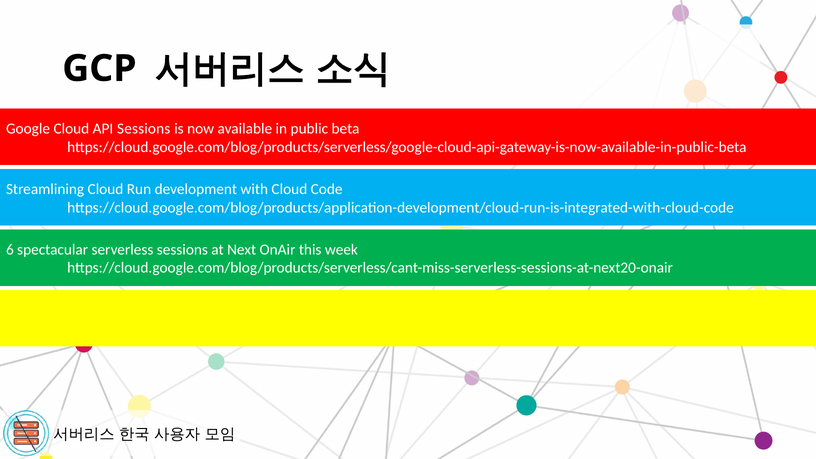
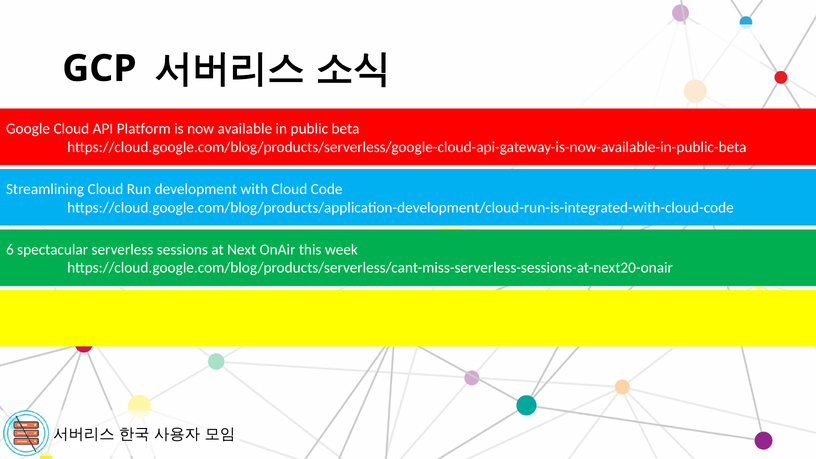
API Sessions: Sessions -> Platform (144, 129)
